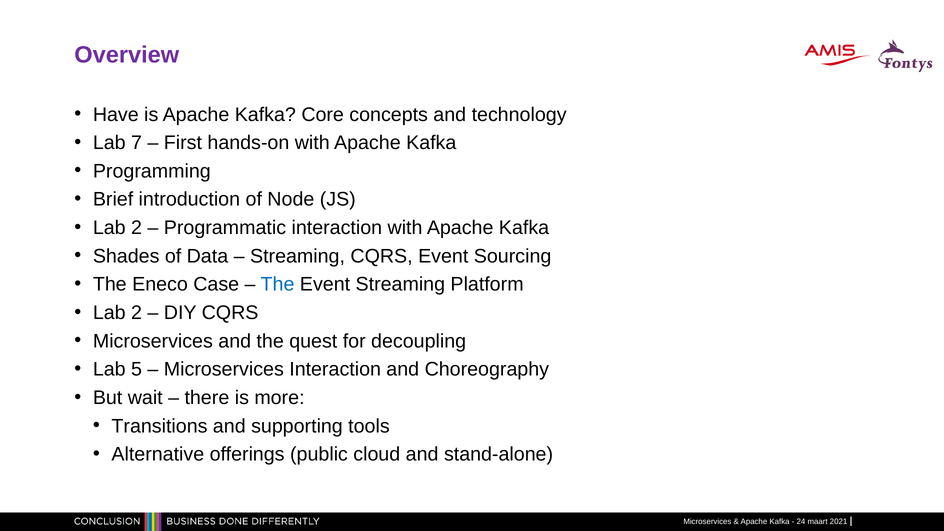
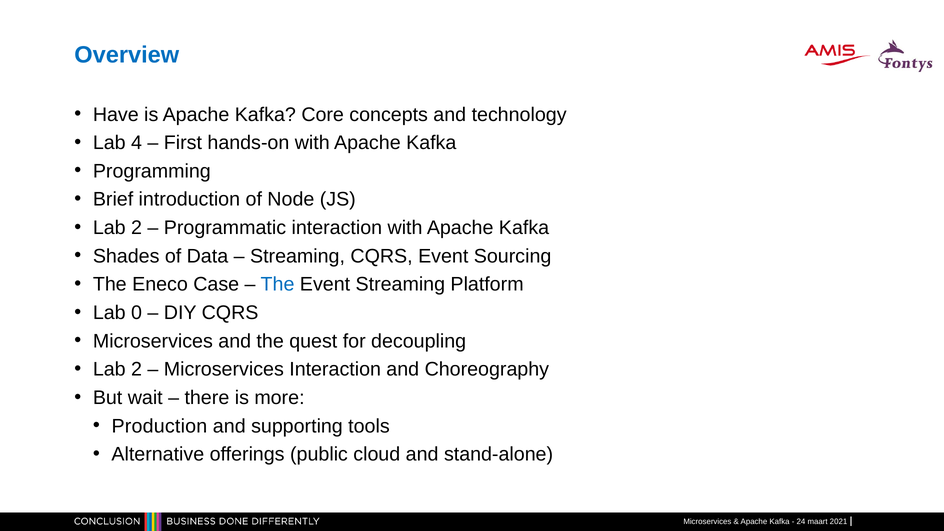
Overview colour: purple -> blue (127, 55)
7: 7 -> 4 (137, 143)
2: 2 -> 0 (137, 313)
5: 5 -> 2 (137, 369)
Transitions: Transitions -> Production (159, 426)
